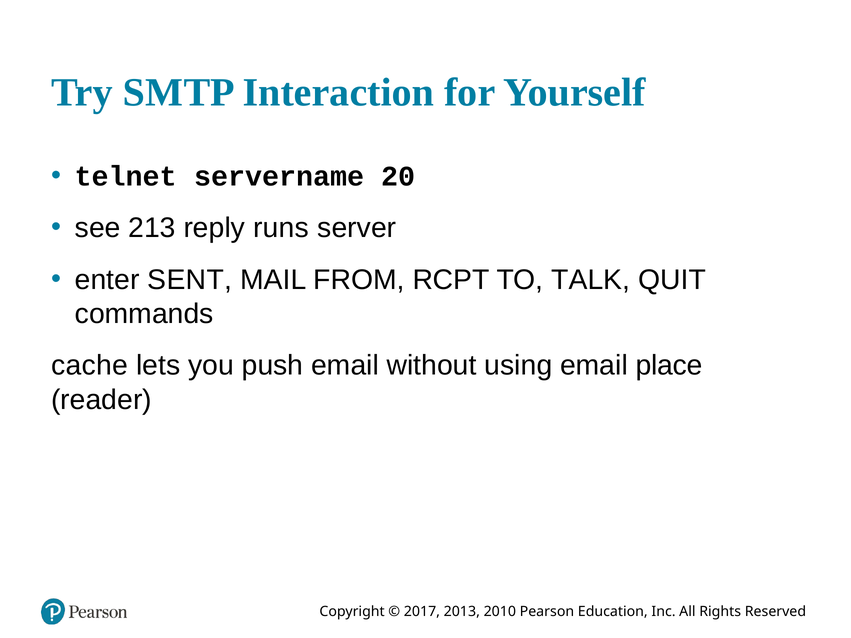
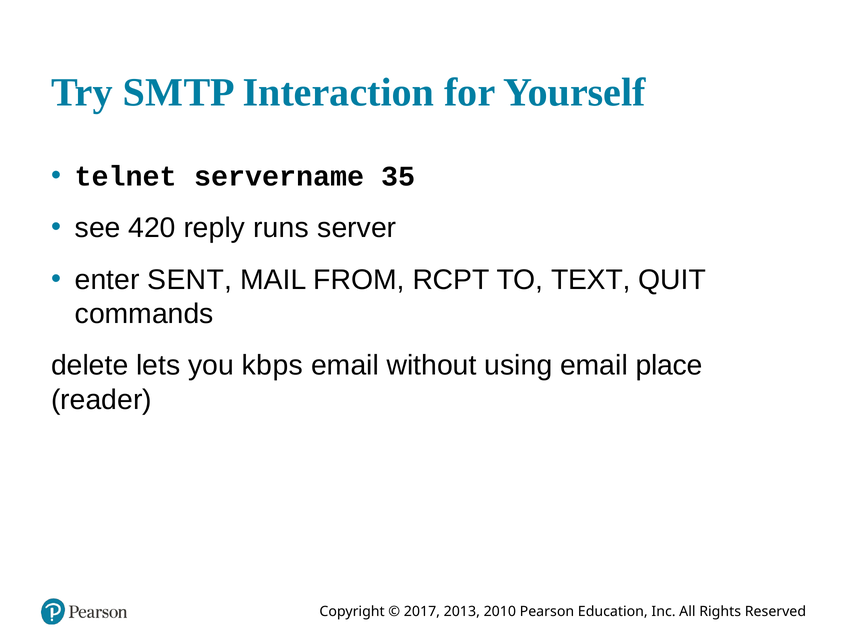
20: 20 -> 35 (398, 176)
213: 213 -> 420 (152, 228)
TALK: TALK -> TEXT (591, 280)
cache: cache -> delete (90, 366)
push: push -> kbps (272, 366)
